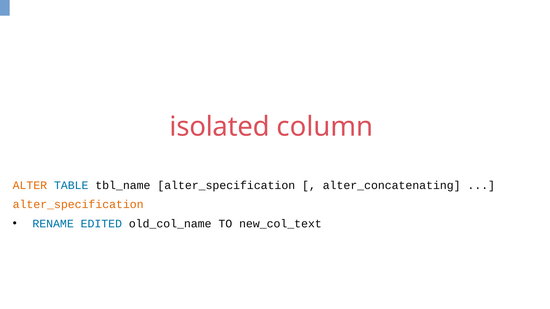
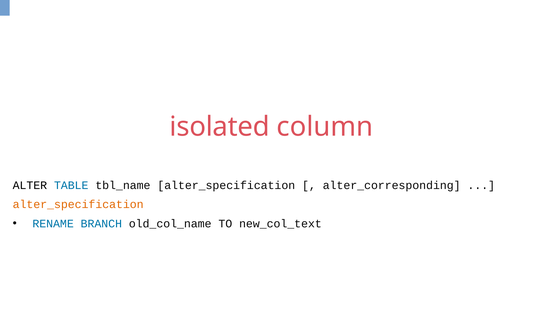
ALTER colour: orange -> black (30, 185)
alter_concatenating: alter_concatenating -> alter_corresponding (392, 185)
EDITED: EDITED -> BRANCH (101, 224)
